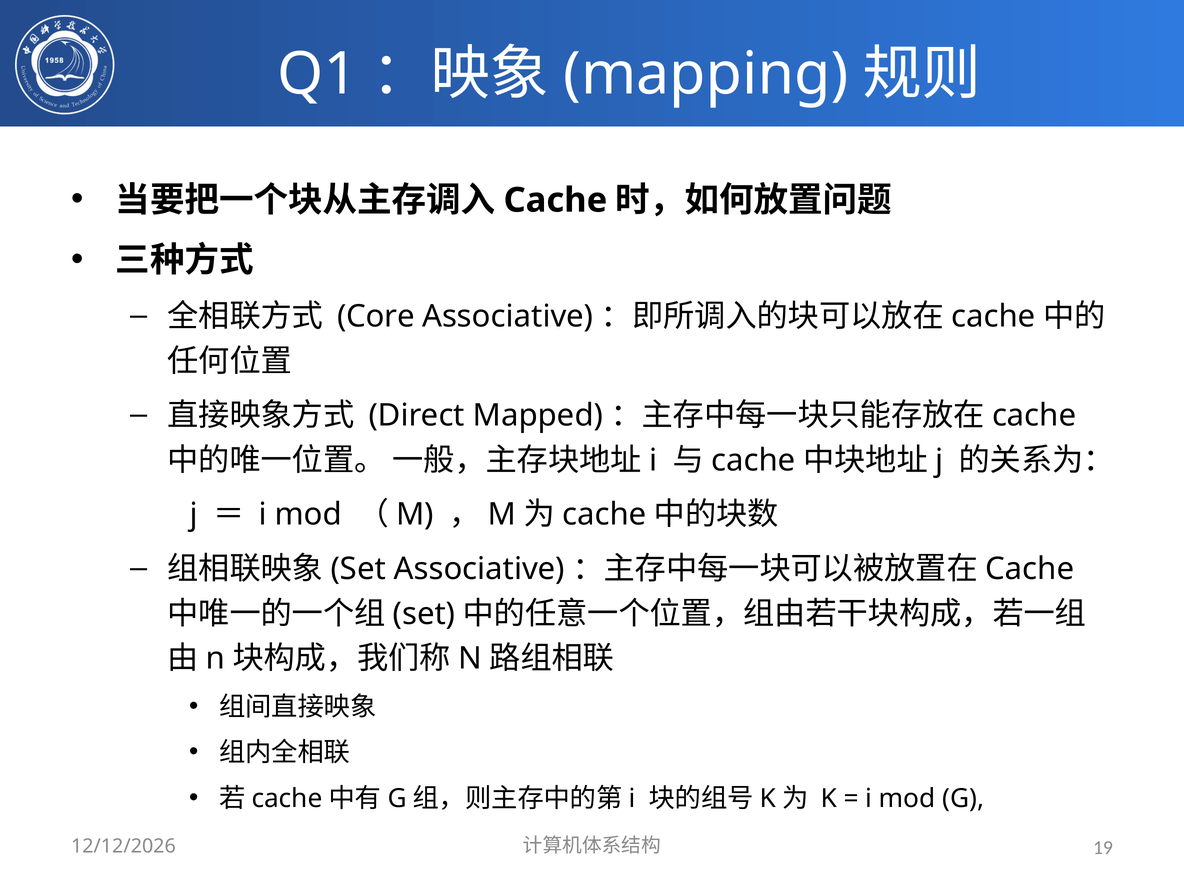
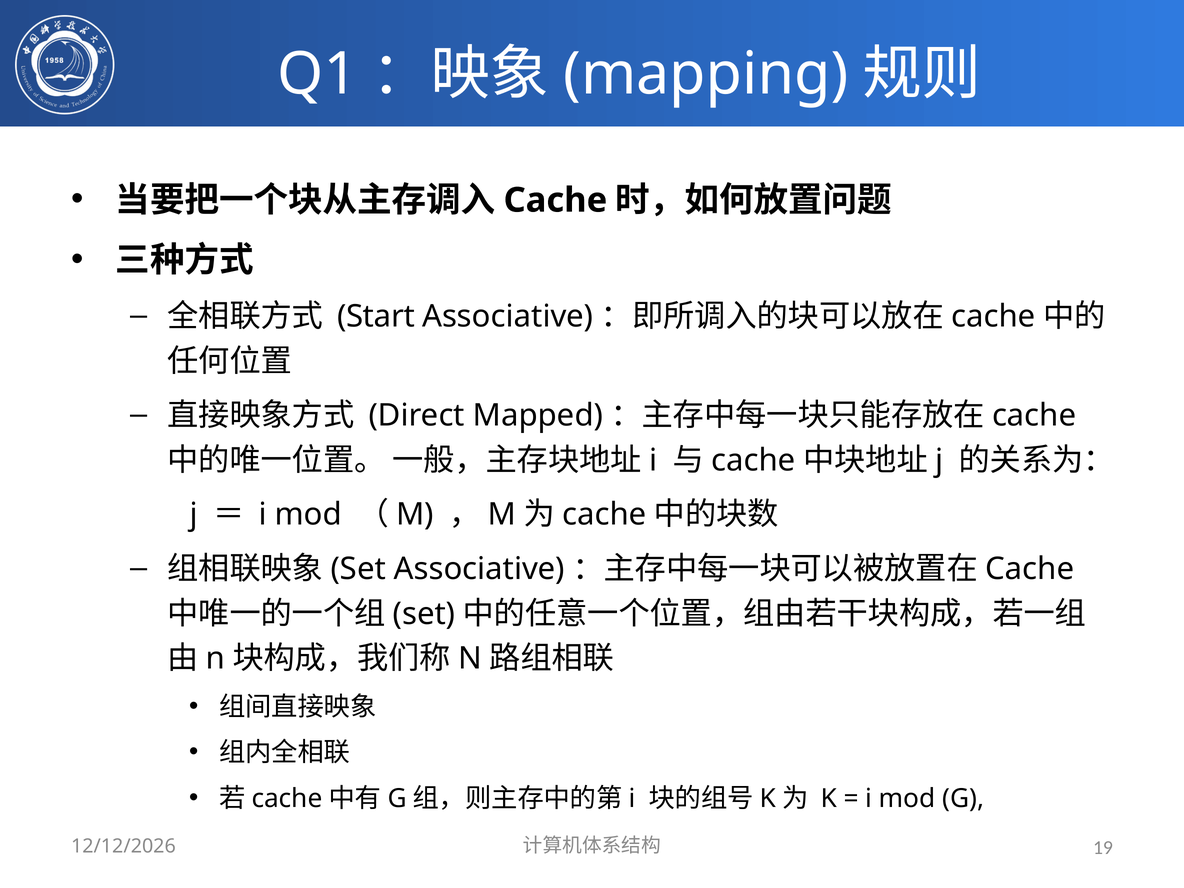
Core: Core -> Start (376, 316)
